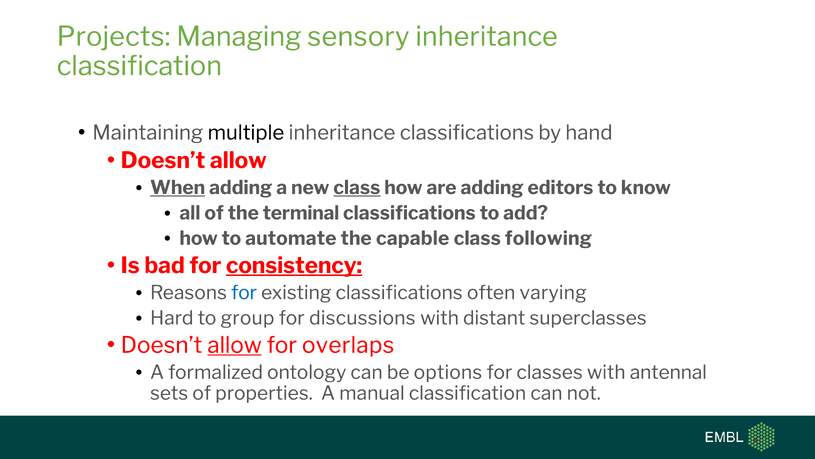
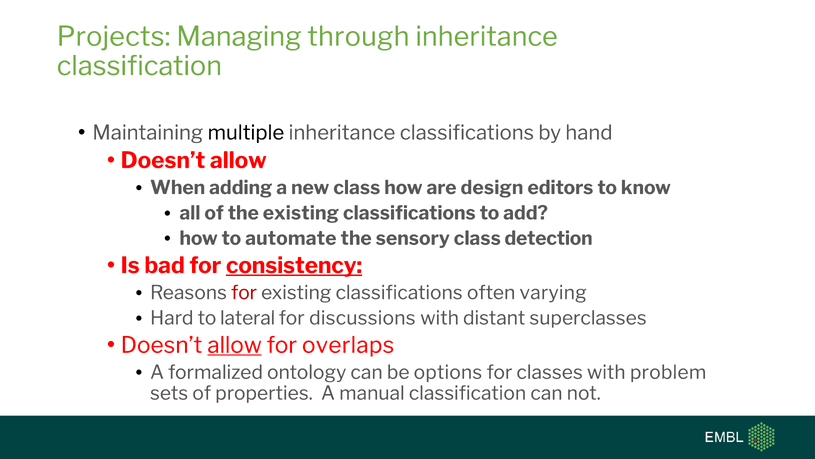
sensory: sensory -> through (358, 37)
When underline: present -> none (178, 188)
class underline: present -> none (357, 188)
are adding: adding -> design (492, 188)
the terminal: terminal -> existing (301, 213)
capable: capable -> sensory (413, 238)
following: following -> detection (549, 238)
for colour: blue -> red (244, 292)
group: group -> lateral (248, 318)
antennal: antennal -> problem (668, 372)
